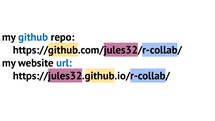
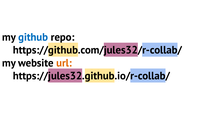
url colour: blue -> orange (64, 63)
